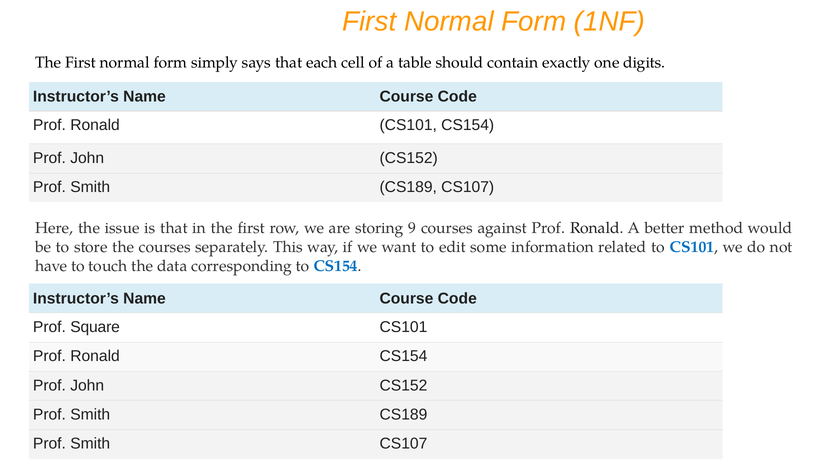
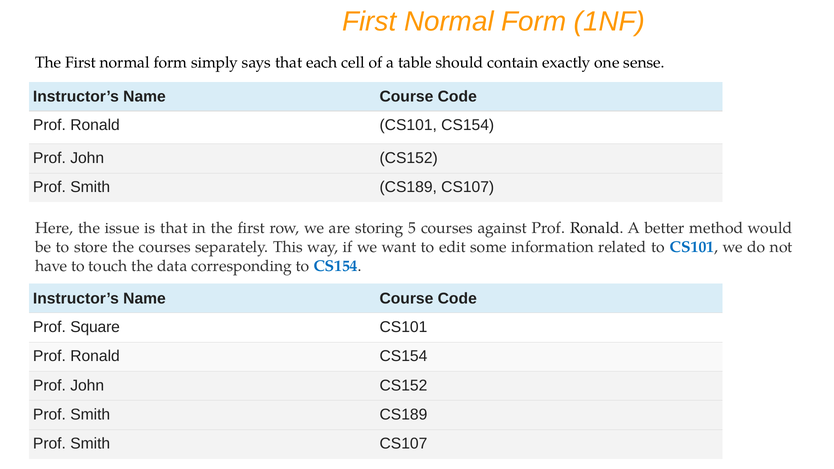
digits: digits -> sense (644, 62)
9: 9 -> 5 (412, 228)
